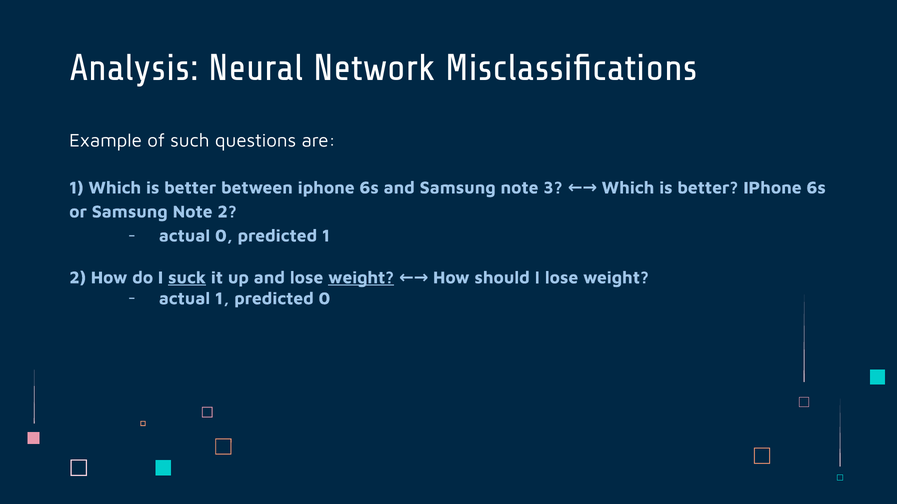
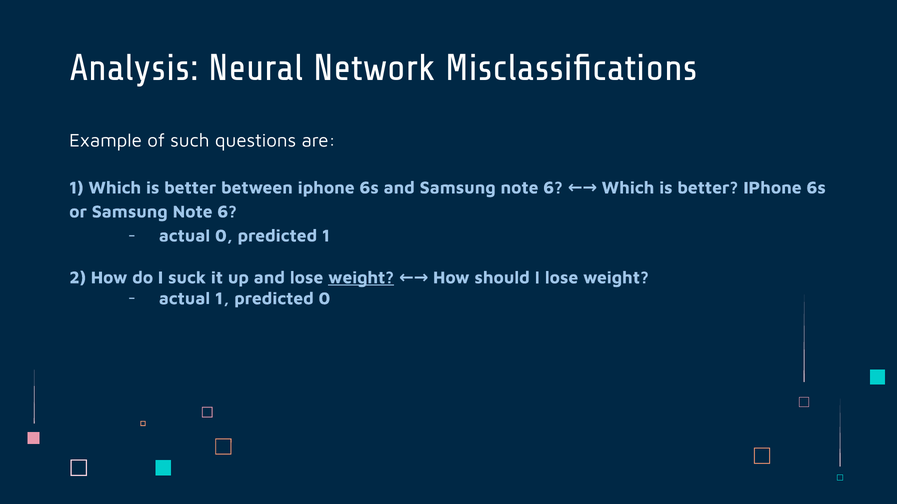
and Samsung note 3: 3 -> 6 (553, 188)
or Samsung Note 2: 2 -> 6 (227, 212)
suck underline: present -> none (187, 278)
